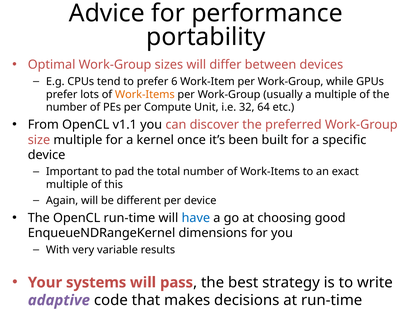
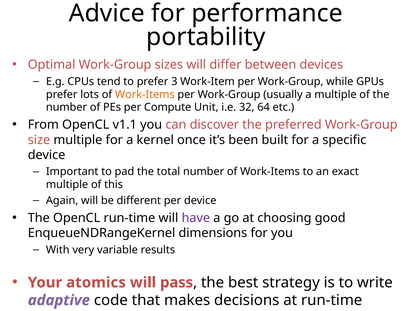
6: 6 -> 3 (174, 81)
have colour: blue -> purple (196, 218)
systems: systems -> atomics (96, 283)
